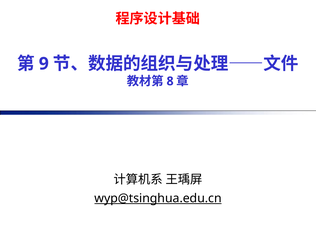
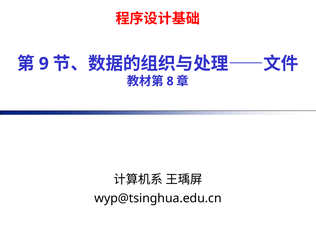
wyp@tsinghua.edu.cn underline: present -> none (158, 198)
